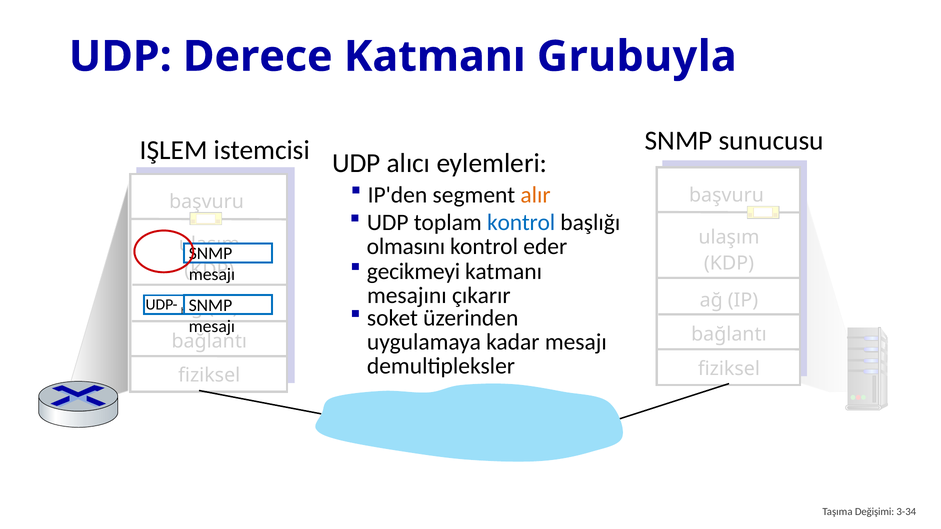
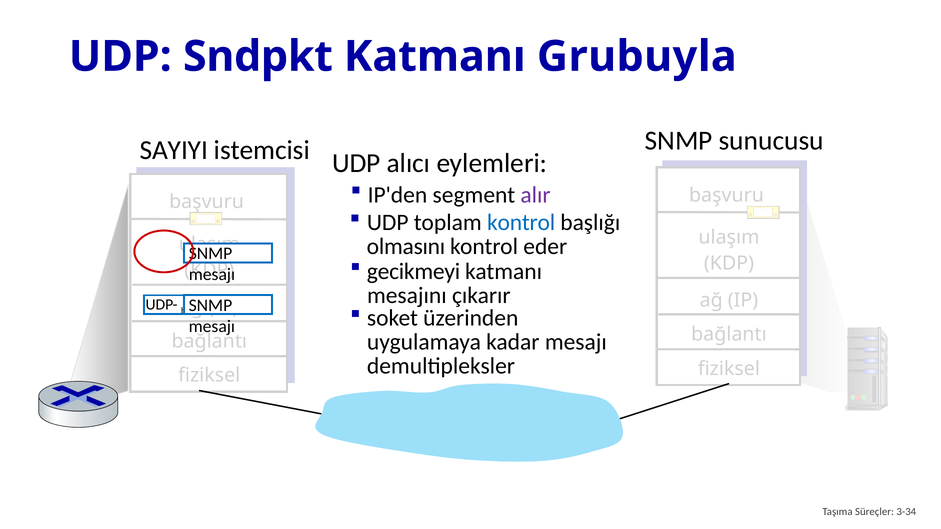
Derece: Derece -> Sndpkt (258, 57)
IŞLEM: IŞLEM -> SAYIYI (174, 150)
alır colour: orange -> purple (536, 195)
Değişimi: Değişimi -> Süreçler (874, 512)
